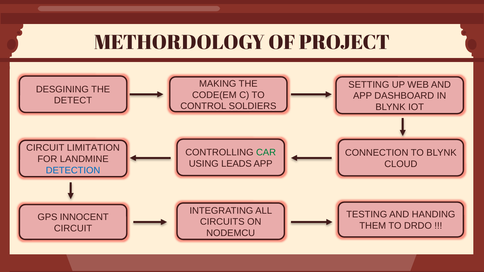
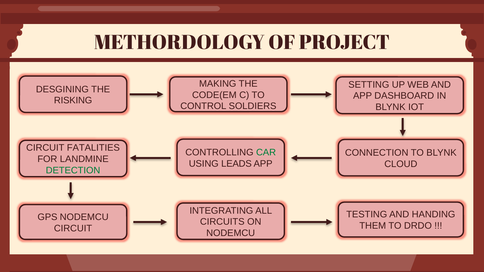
DETECT: DETECT -> RISKING (73, 101)
LIMITATION: LIMITATION -> FATALITIES (93, 148)
DETECTION colour: blue -> green (73, 171)
GPS INNOCENT: INNOCENT -> NODEMCU (84, 217)
